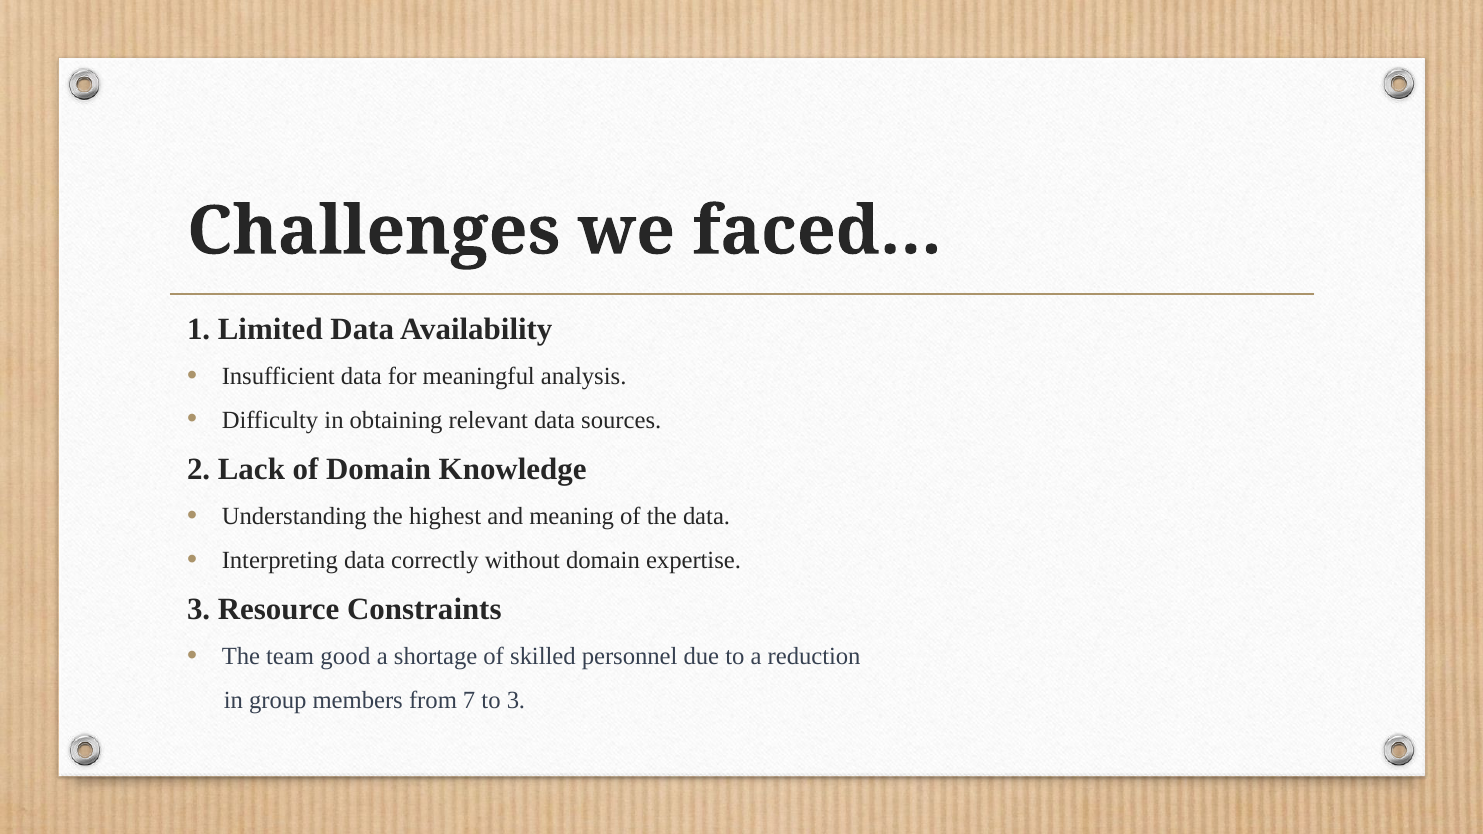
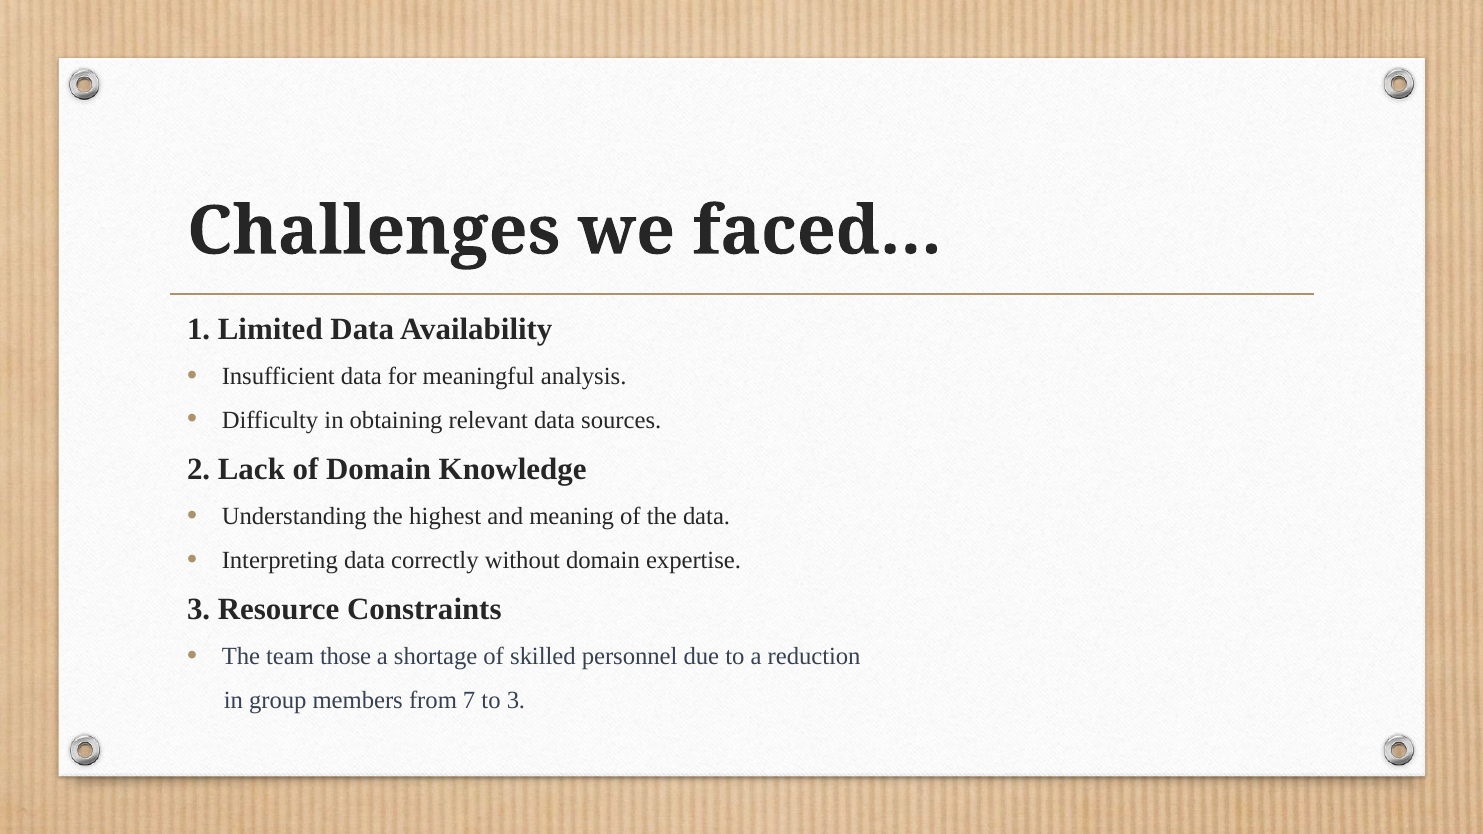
good: good -> those (346, 657)
